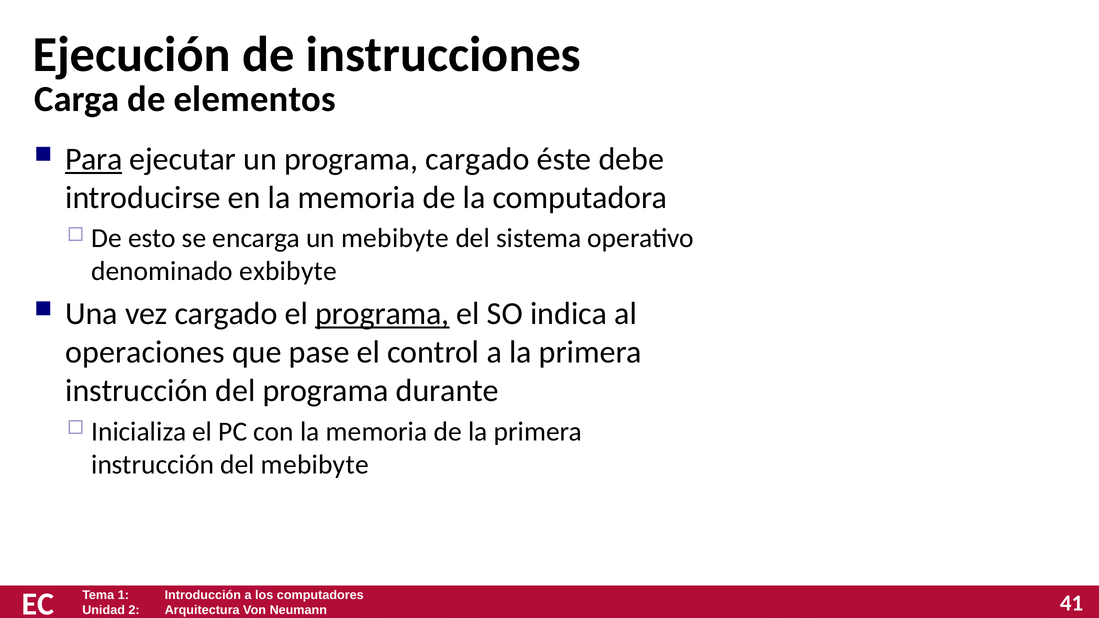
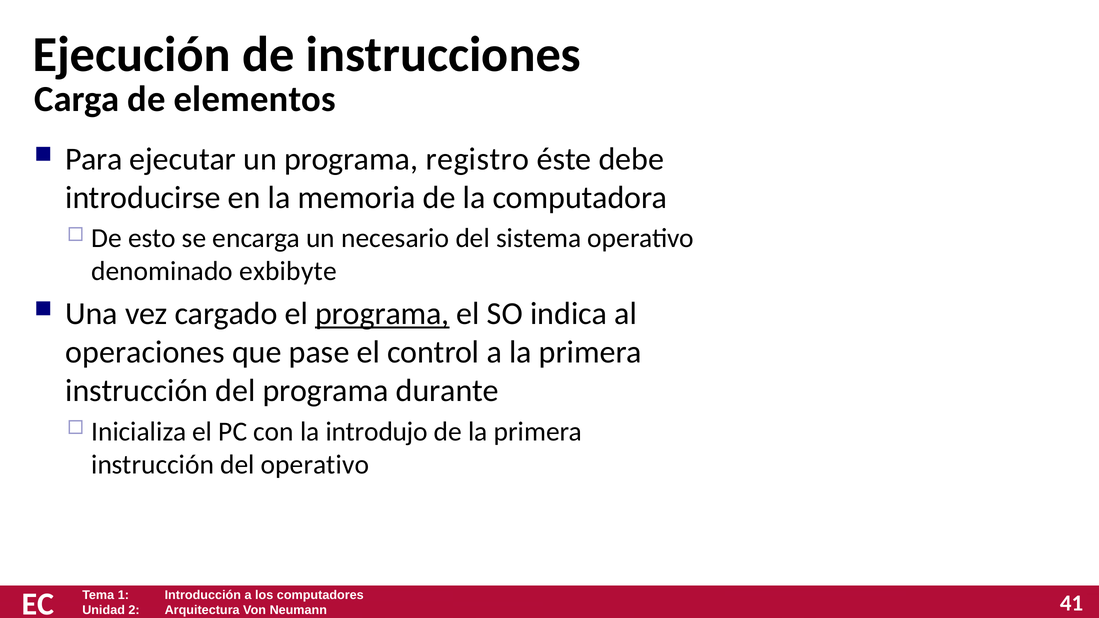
Para underline: present -> none (94, 159)
programa cargado: cargado -> registro (477, 159)
un mebibyte: mebibyte -> necesario (395, 238)
con la memoria: memoria -> introdujo (377, 432)
del mebibyte: mebibyte -> operativo (315, 465)
